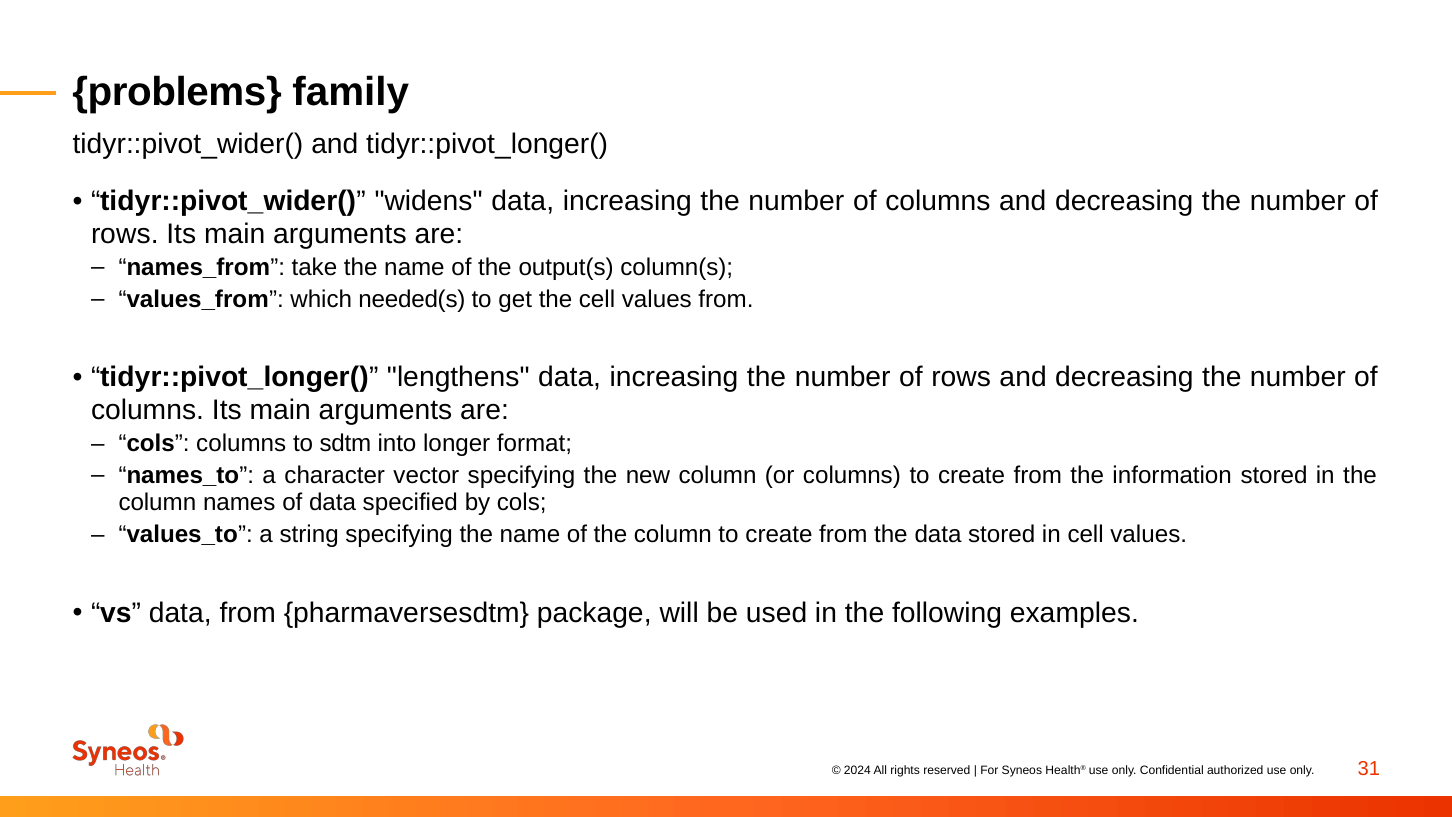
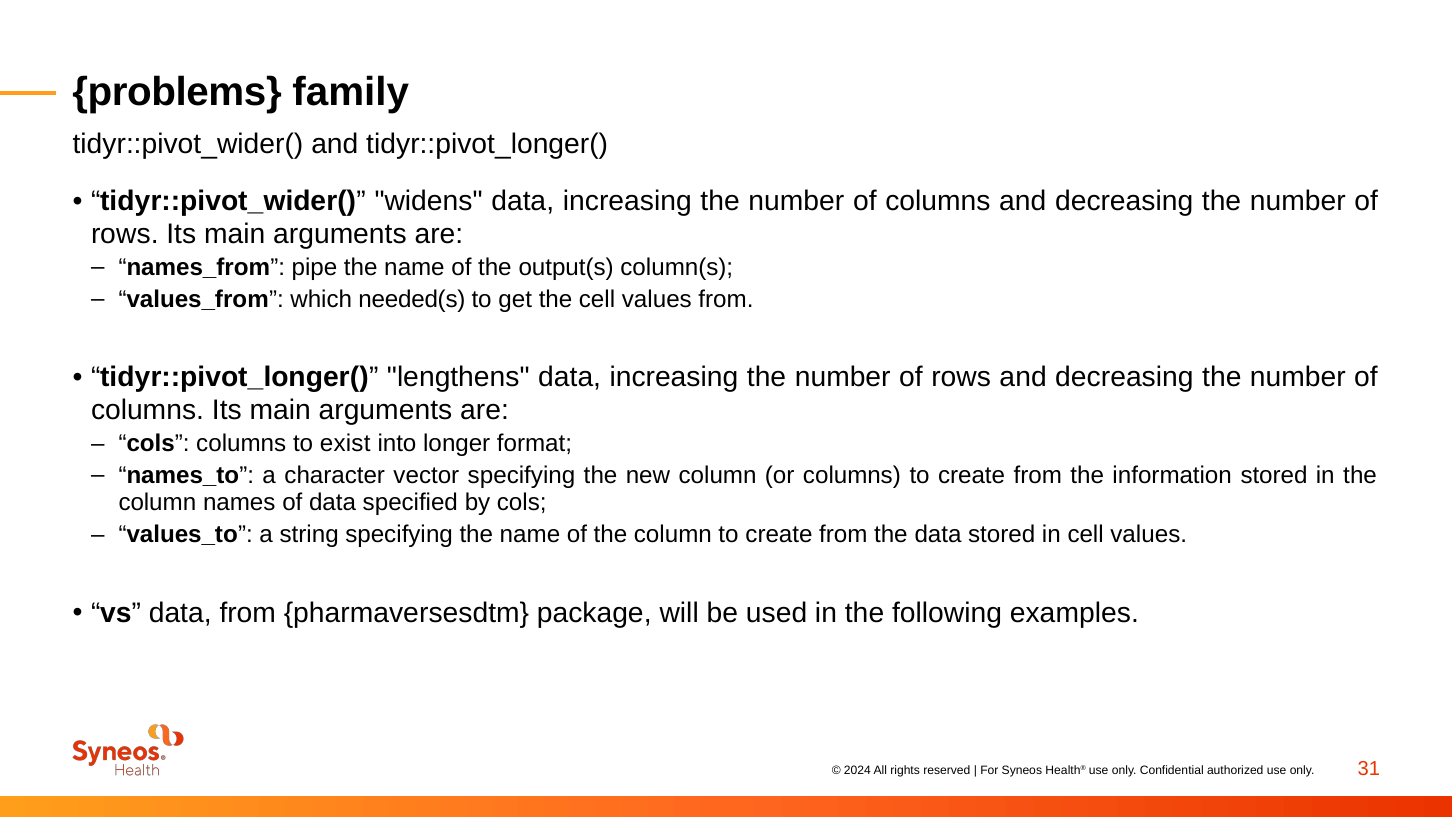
take: take -> pipe (314, 268)
sdtm: sdtm -> exist (345, 444)
